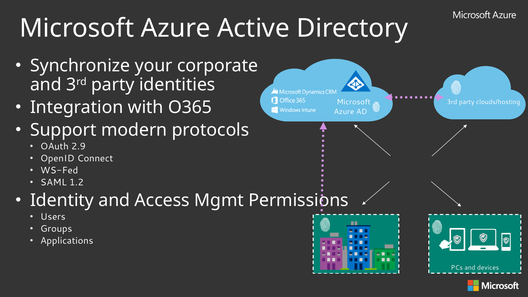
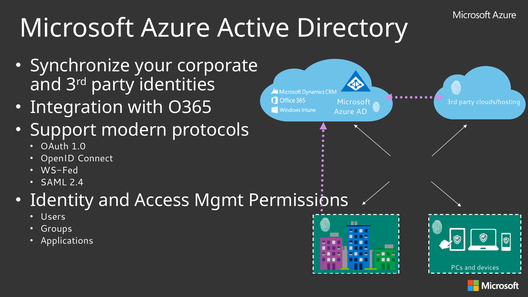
2.9: 2.9 -> 1.0 (78, 146)
1.2: 1.2 -> 2.4 (76, 182)
